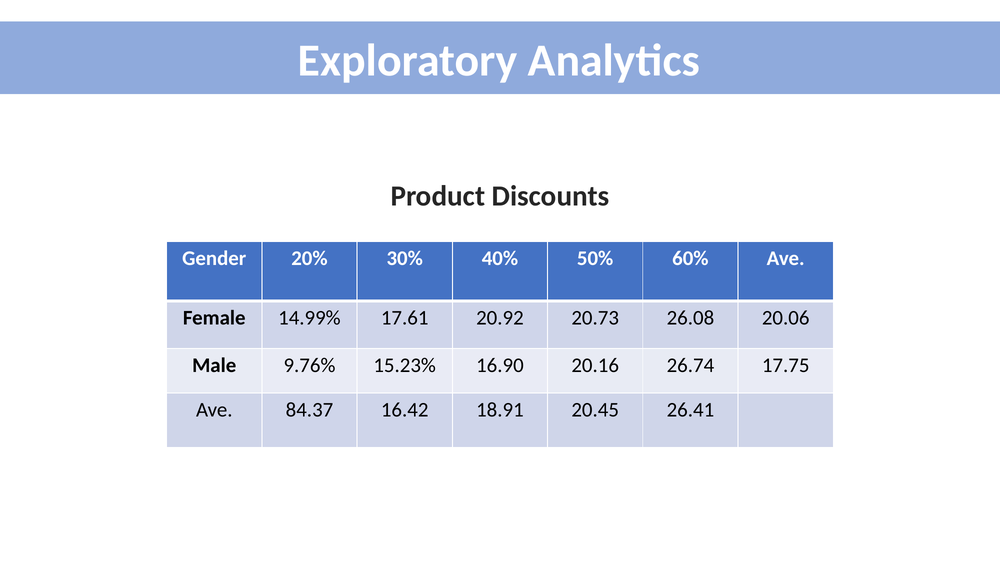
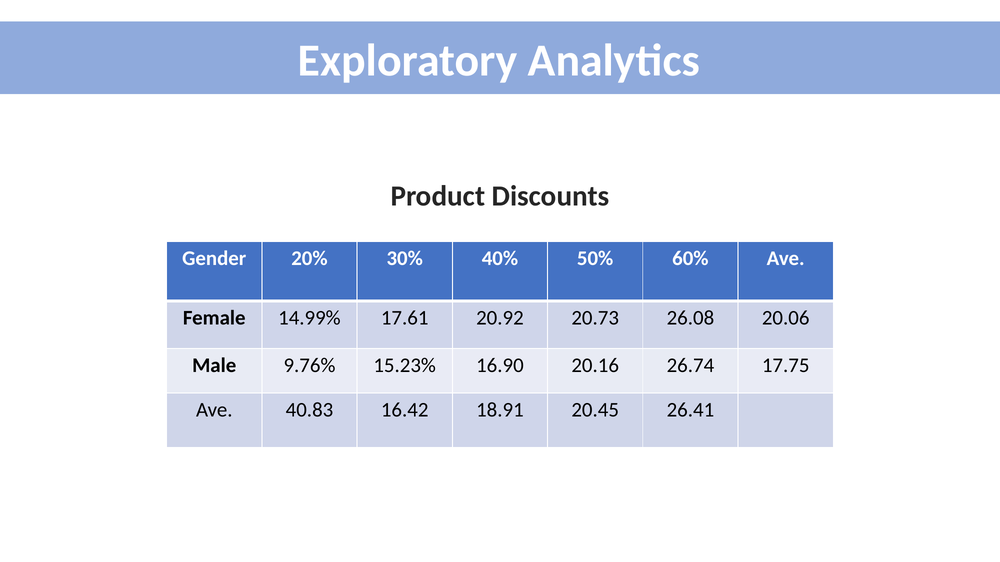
84.37: 84.37 -> 40.83 (309, 410)
